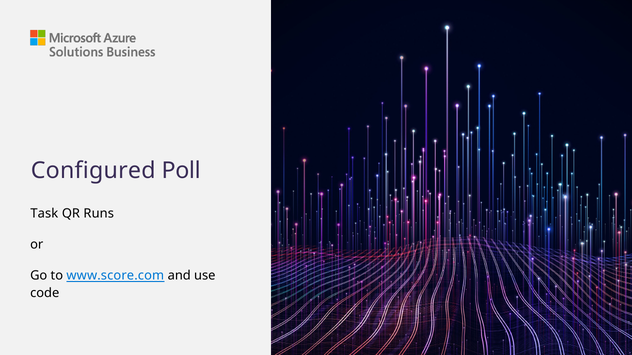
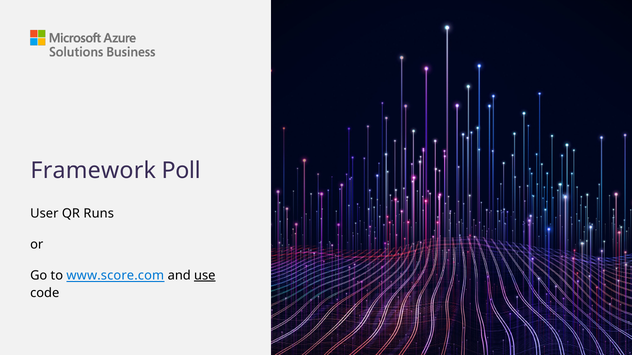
Configured: Configured -> Framework (93, 171)
Task: Task -> User (44, 214)
use underline: none -> present (205, 276)
